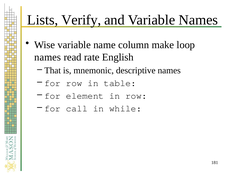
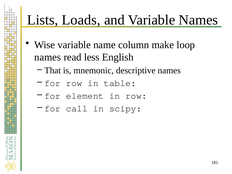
Verify: Verify -> Loads (81, 20)
rate: rate -> less (92, 57)
while: while -> scipy (125, 108)
